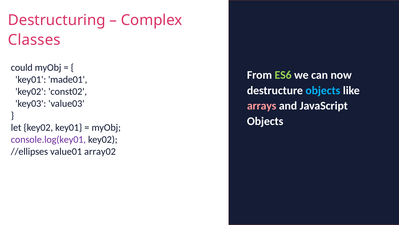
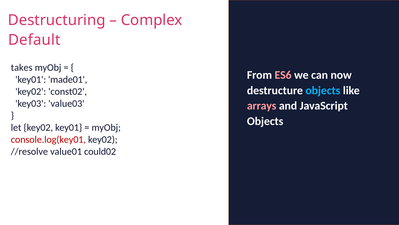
Classes: Classes -> Default (34, 40)
could: could -> takes (22, 67)
ES6 colour: light green -> pink (283, 75)
console.log(key01 colour: purple -> red (48, 139)
//ellipses: //ellipses -> //resolve (29, 151)
array02: array02 -> could02 (100, 151)
